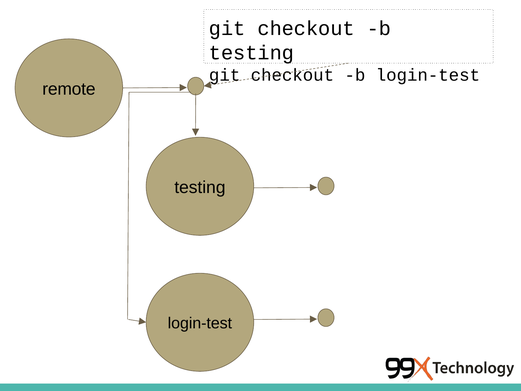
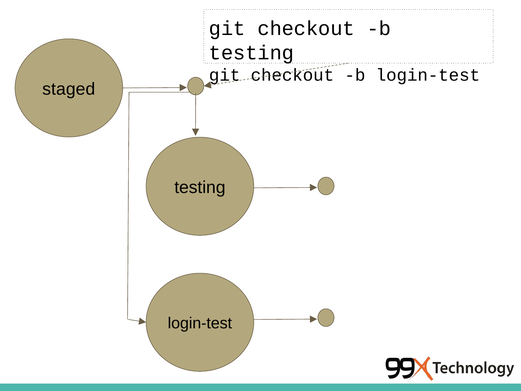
remote: remote -> staged (69, 89)
